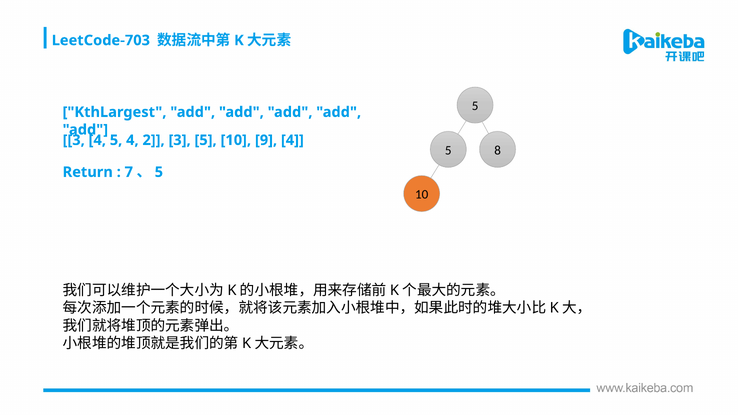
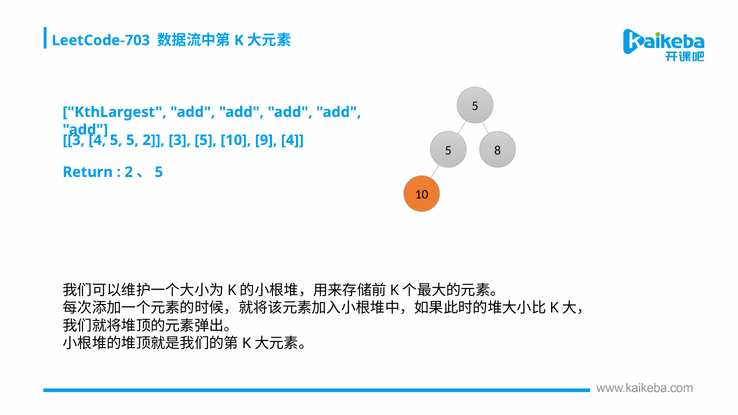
4 5 4: 4 -> 5 (132, 140)
7: 7 -> 2 (129, 172)
